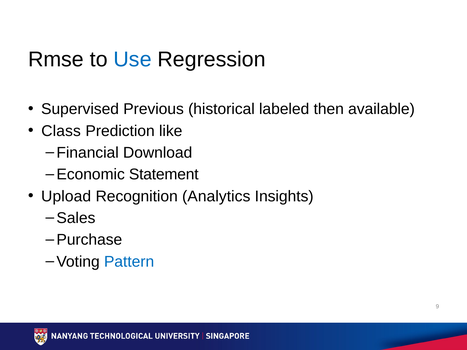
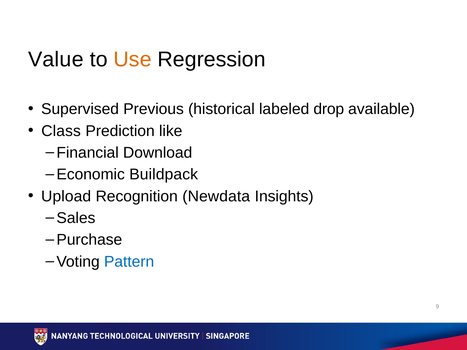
Rmse: Rmse -> Value (56, 59)
Use colour: blue -> orange (133, 59)
then: then -> drop (329, 109)
Statement: Statement -> Buildpack (164, 175)
Analytics: Analytics -> Newdata (216, 196)
